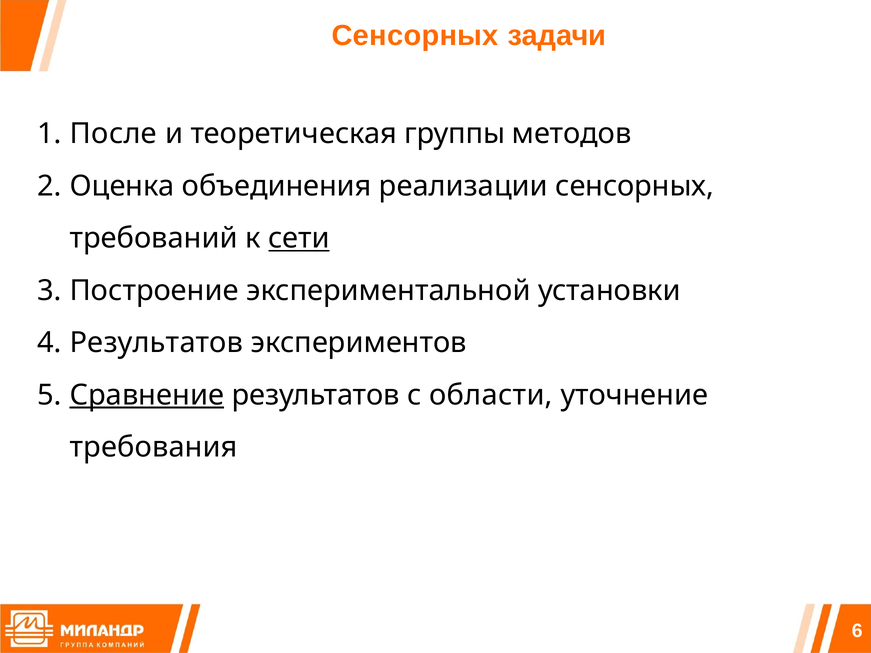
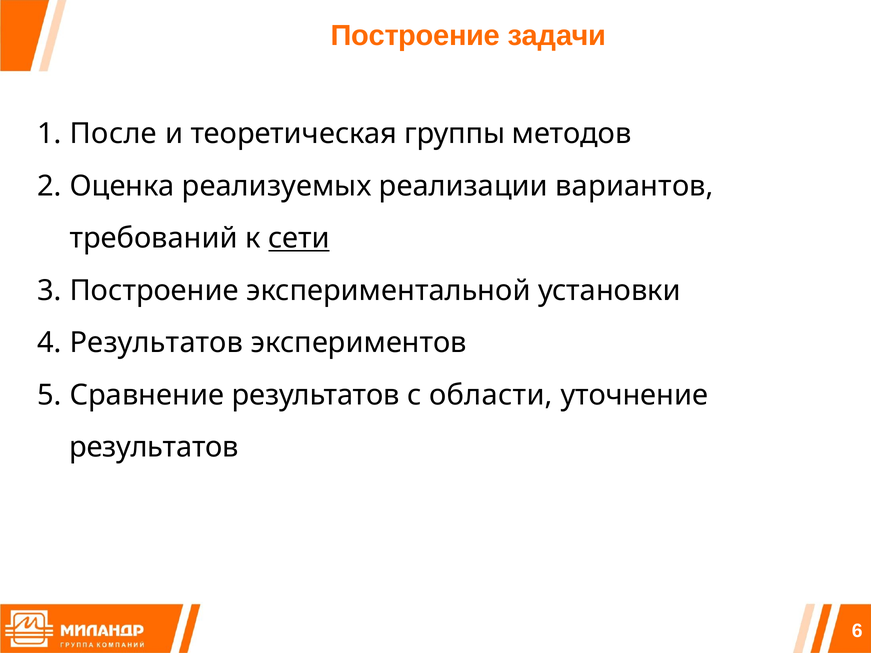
Сенсорных: Сенсорных -> Построение (415, 36)
объединения: объединения -> реализуемых (277, 186)
реализации сенсорных: сенсорных -> вариантов (635, 186)
Сравнение underline: present -> none (147, 395)
требования: требования -> результатов (154, 447)
